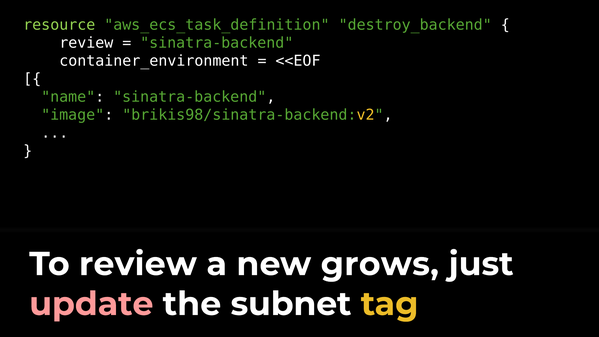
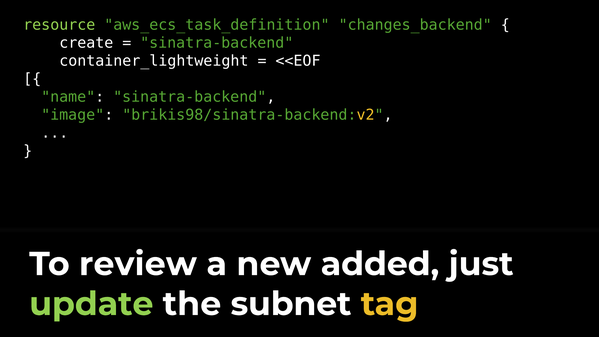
destroy_backend: destroy_backend -> changes_backend (415, 25)
review: review -> create (86, 43)
container_environment: container_environment -> container_lightweight (154, 61)
grows: grows -> added (380, 264)
update colour: pink -> light green (91, 304)
